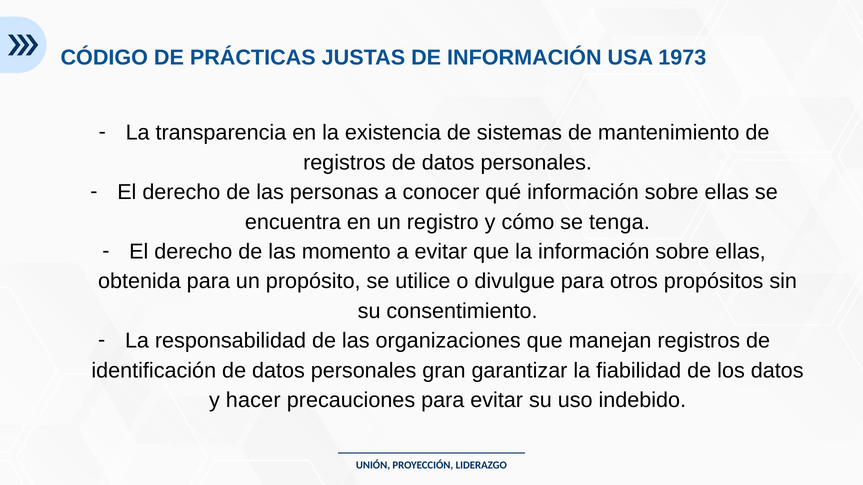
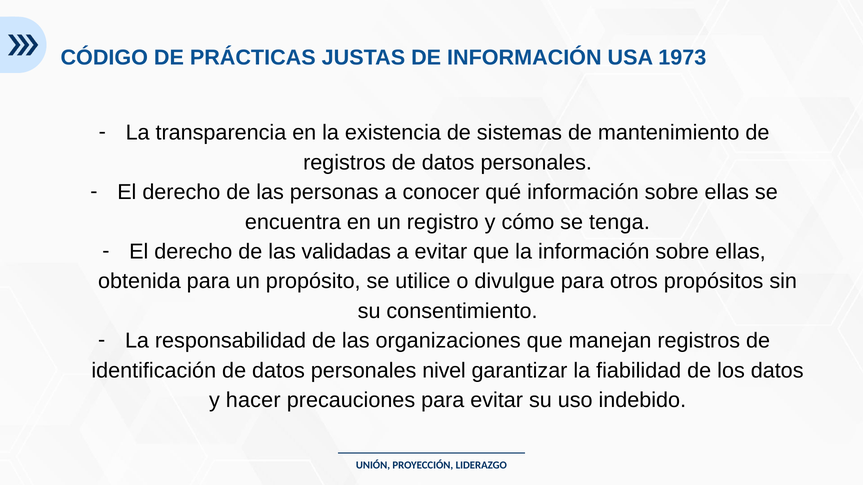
momento: momento -> validadas (346, 252)
gran: gran -> nivel (444, 371)
